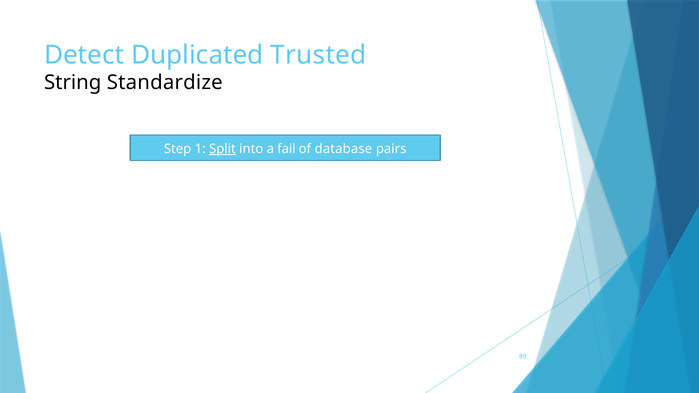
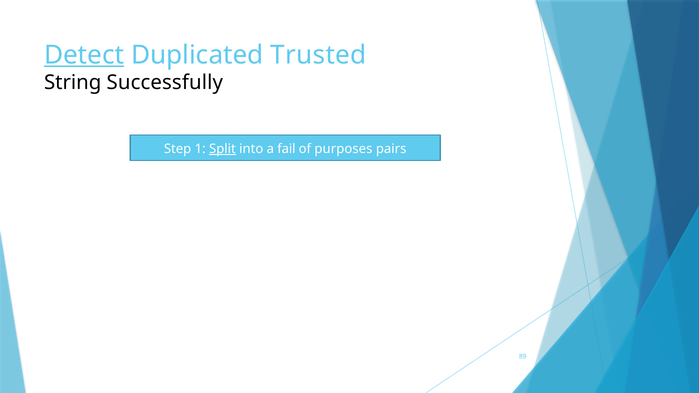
Detect underline: none -> present (84, 55)
Standardize: Standardize -> Successfully (165, 83)
database: database -> purposes (343, 149)
